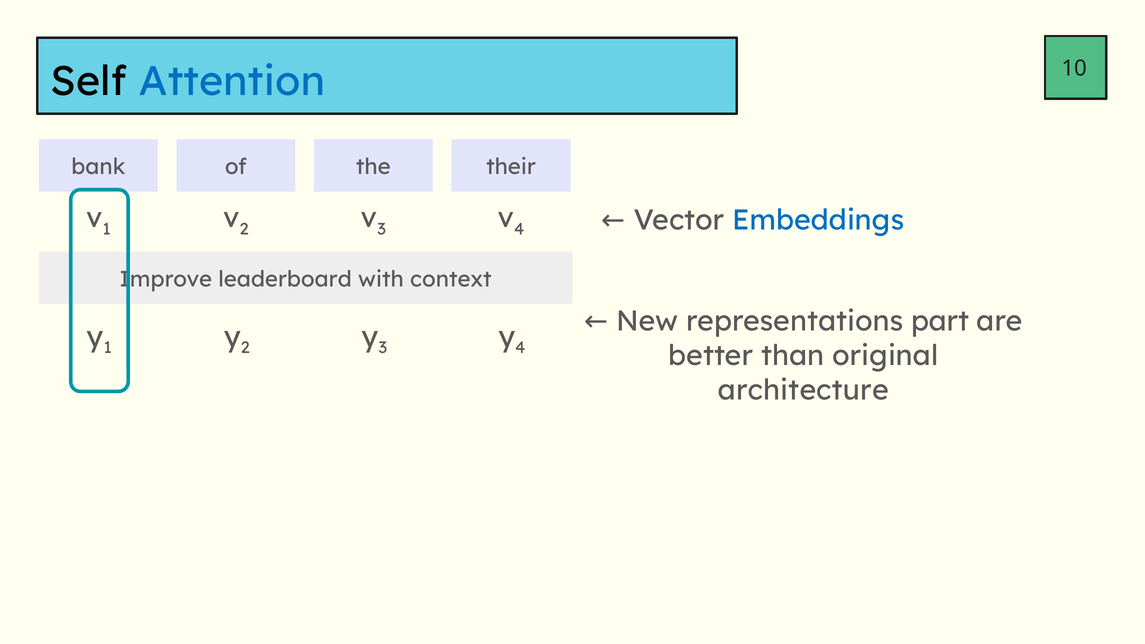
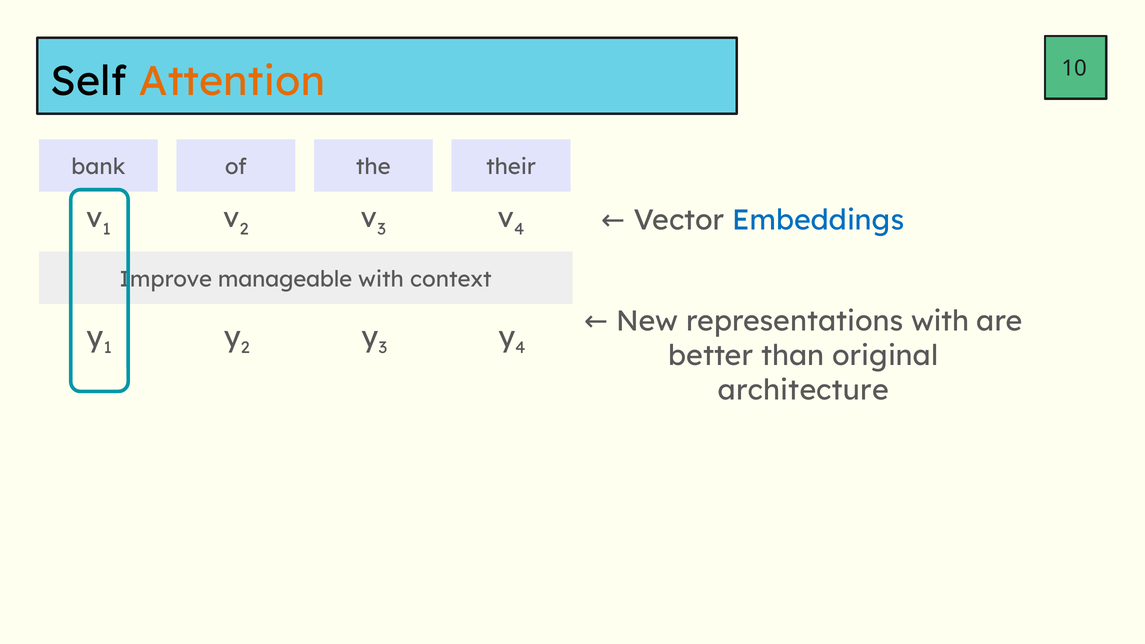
Attention colour: blue -> orange (232, 82)
leaderboard: leaderboard -> manageable (285, 279)
representations part: part -> with (940, 321)
